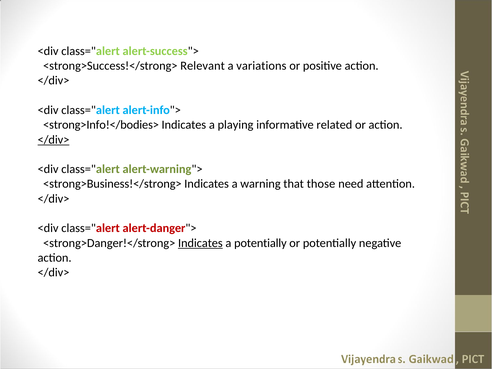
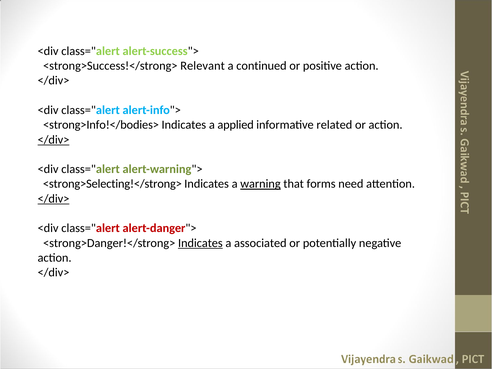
variations: variations -> continued (261, 66)
playing: playing -> applied (236, 125)
<strong>Business!</strong>: <strong>Business!</strong> -> <strong>Selecting!</strong> (112, 184)
warning underline: none -> present (260, 184)
those: those -> forms (321, 184)
</div> underline: none -> present (54, 199)
a potentially: potentially -> associated (260, 243)
